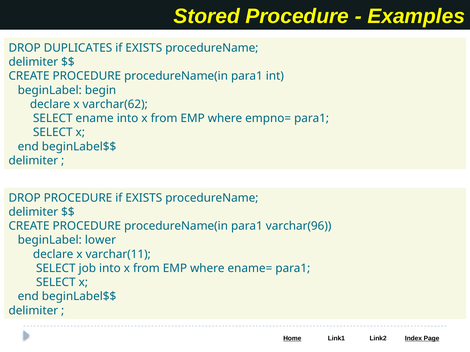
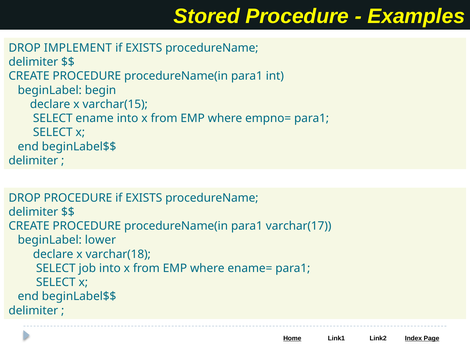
DUPLICATES: DUPLICATES -> IMPLEMENT (78, 48)
varchar(62: varchar(62 -> varchar(15 (115, 104)
varchar(96: varchar(96 -> varchar(17 (299, 226)
varchar(11: varchar(11 -> varchar(18 (118, 255)
